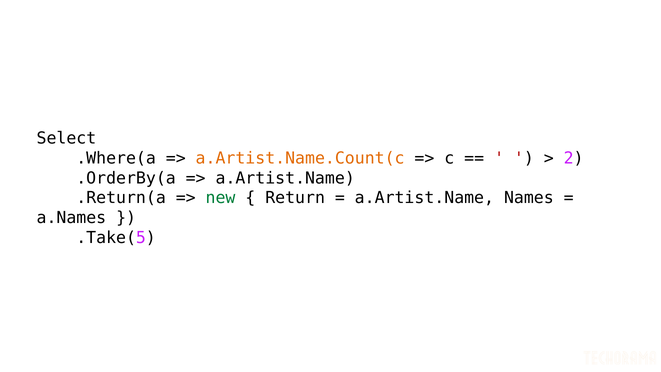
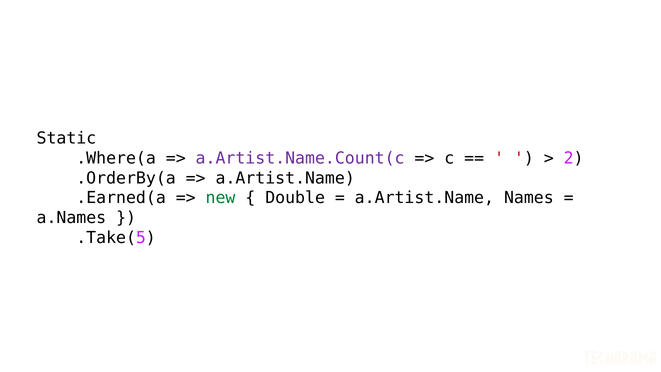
Select: Select -> Static (66, 138)
a.Artist.Name.Count(c colour: orange -> purple (300, 158)
.Return(a: .Return(a -> .Earned(a (121, 198)
Return: Return -> Double (295, 198)
